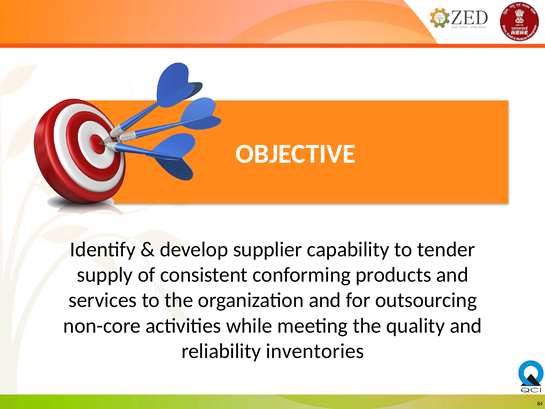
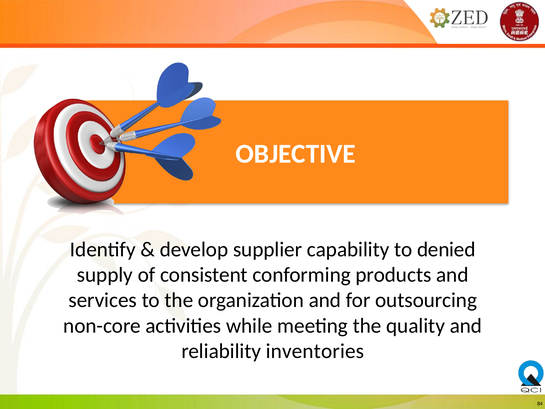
tender: tender -> denied (446, 249)
